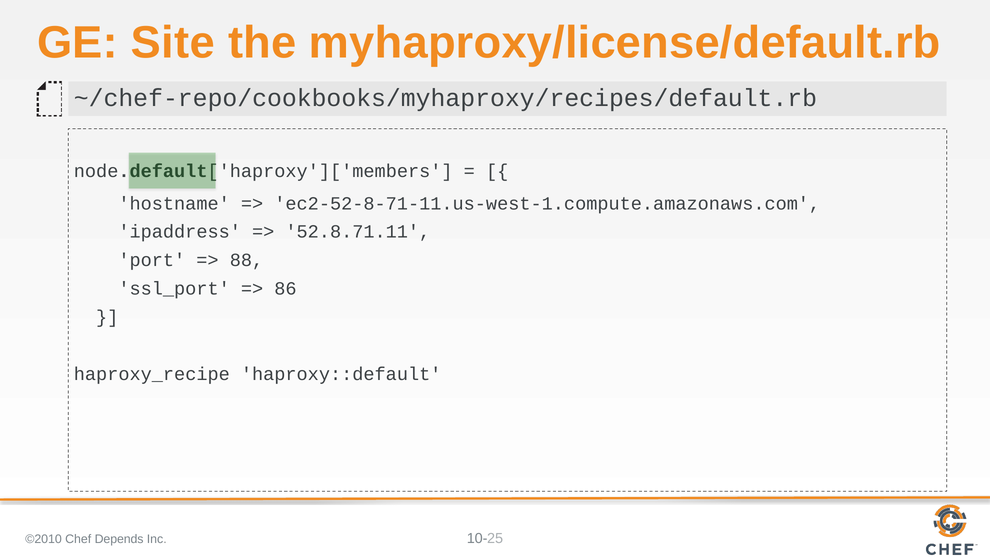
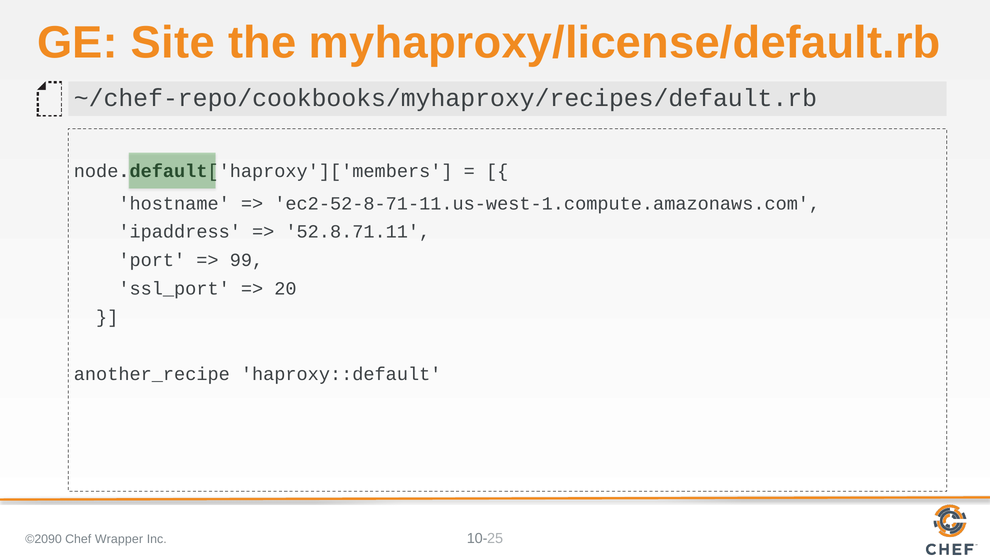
88: 88 -> 99 (246, 260)
86: 86 -> 20 (285, 289)
haproxy_recipe: haproxy_recipe -> another_recipe (152, 374)
©2010: ©2010 -> ©2090 (44, 539)
Depends: Depends -> Wrapper (119, 539)
